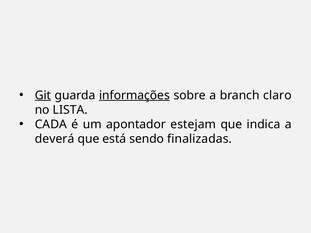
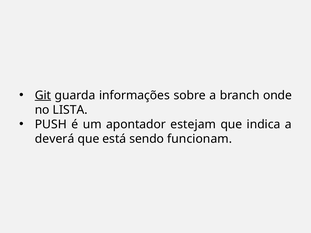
informações underline: present -> none (134, 95)
claro: claro -> onde (278, 95)
CADA: CADA -> PUSH (51, 124)
finalizadas: finalizadas -> funcionam (200, 139)
